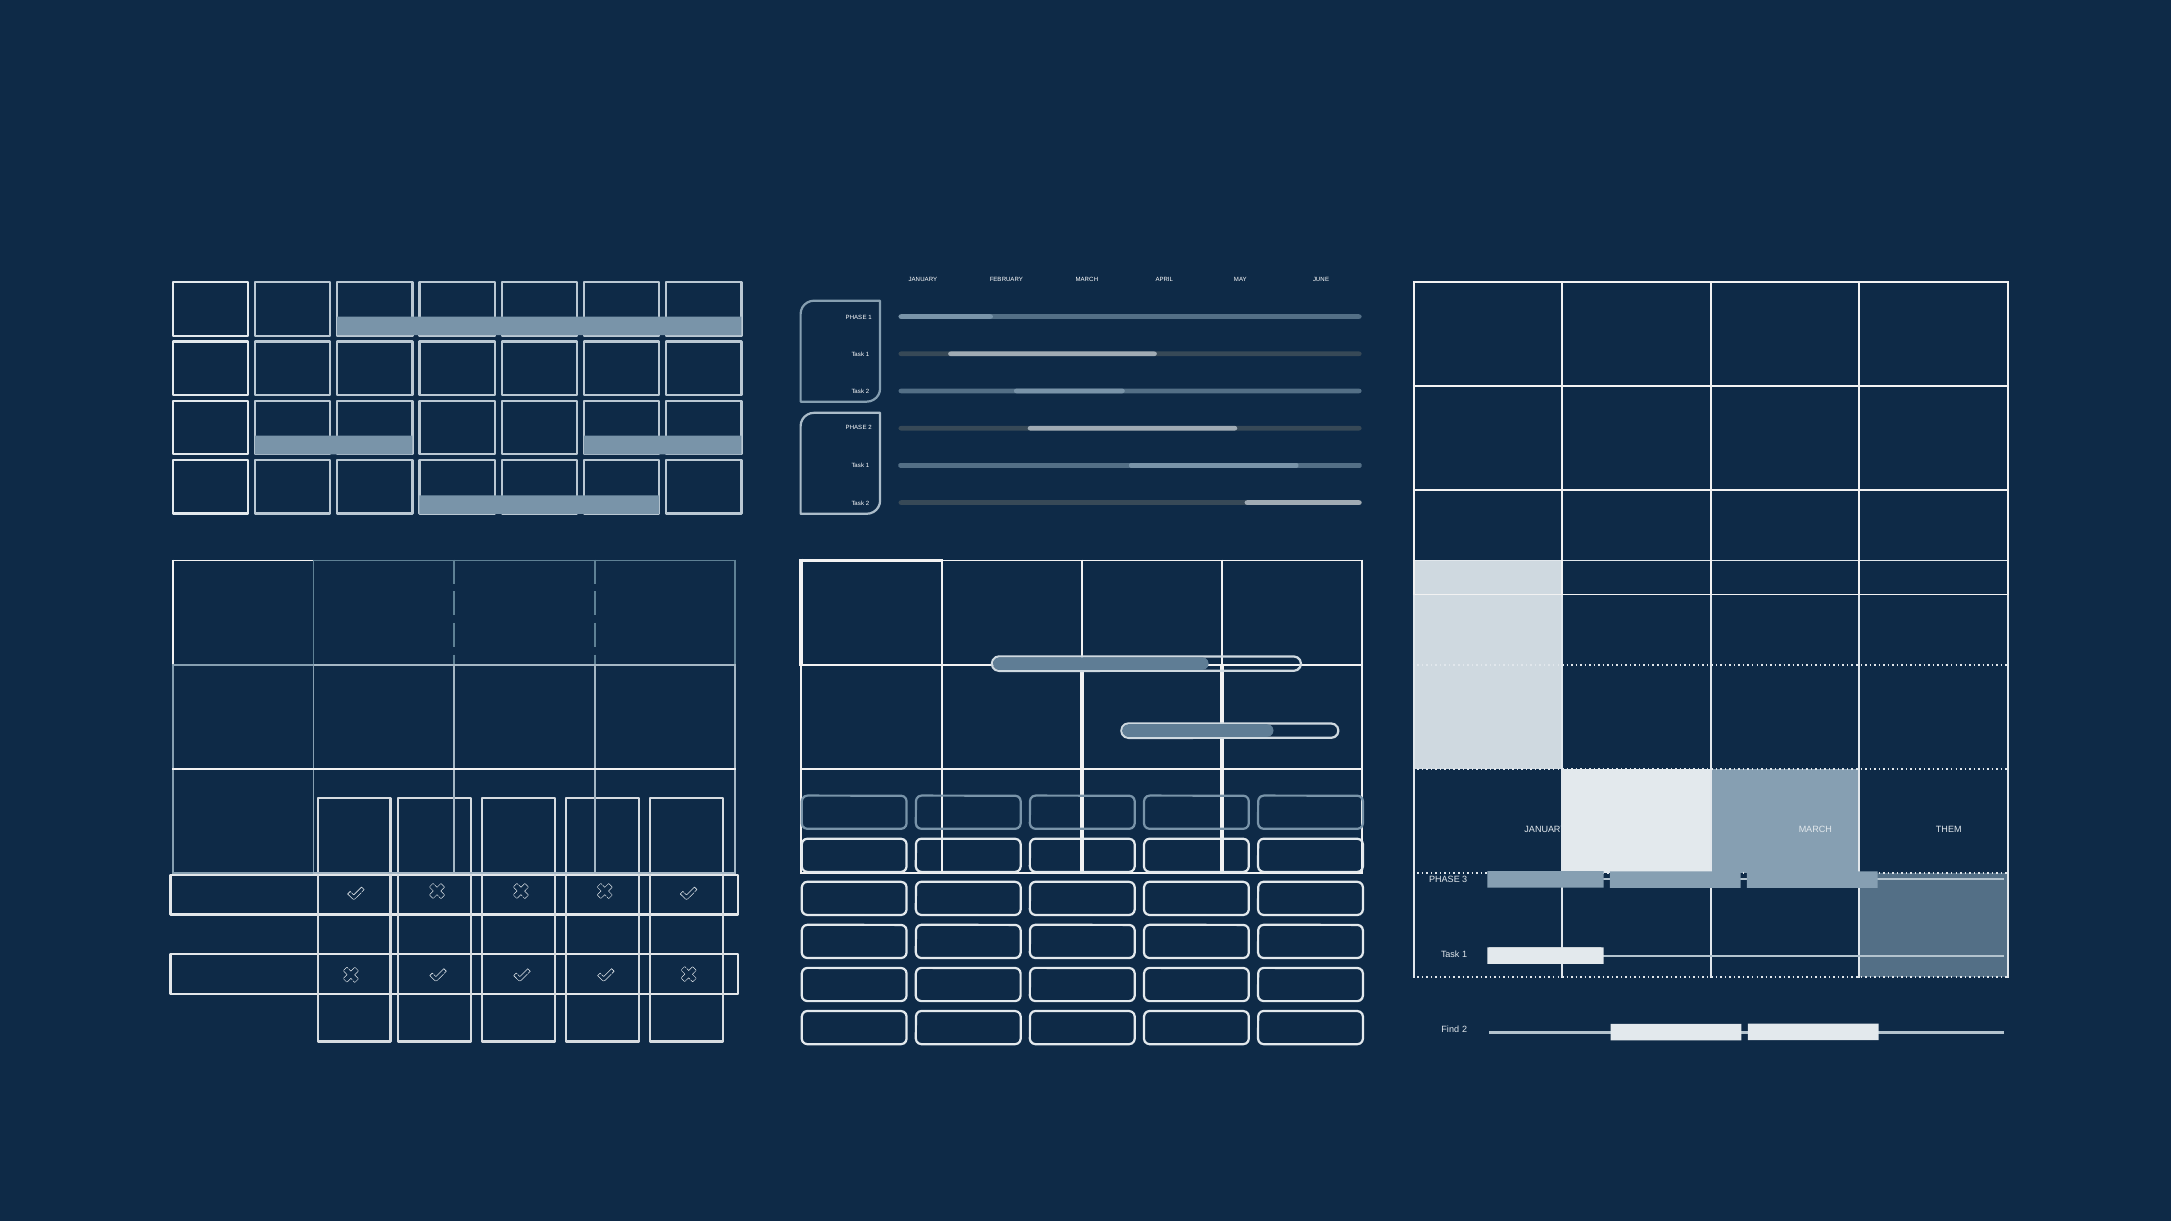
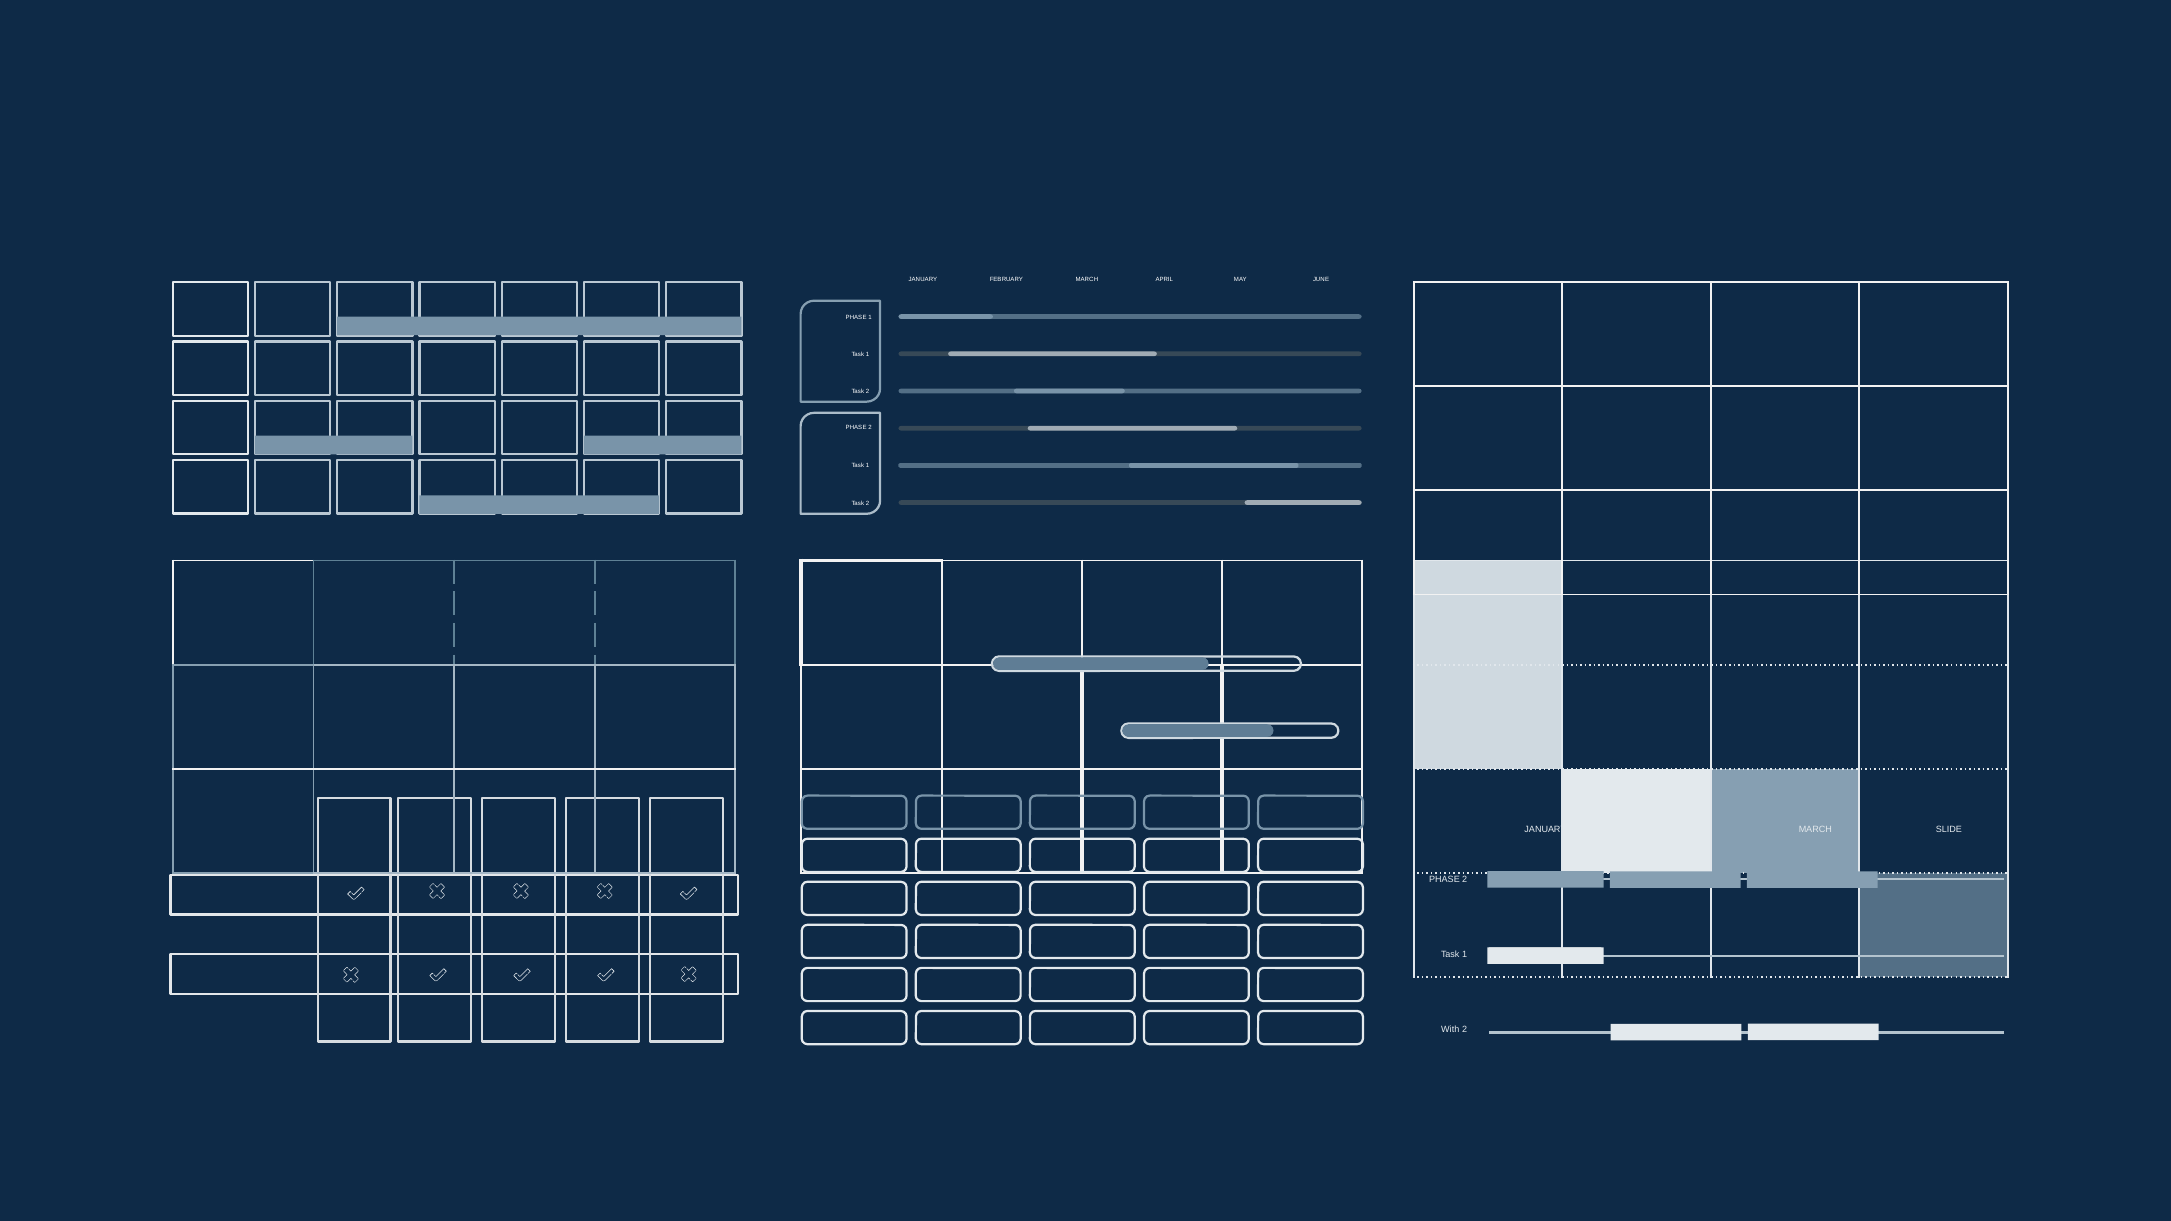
THEM: THEM -> SLIDE (1949, 830)
3: 3 -> 2 (1465, 880)
Find: Find -> With (1450, 1030)
